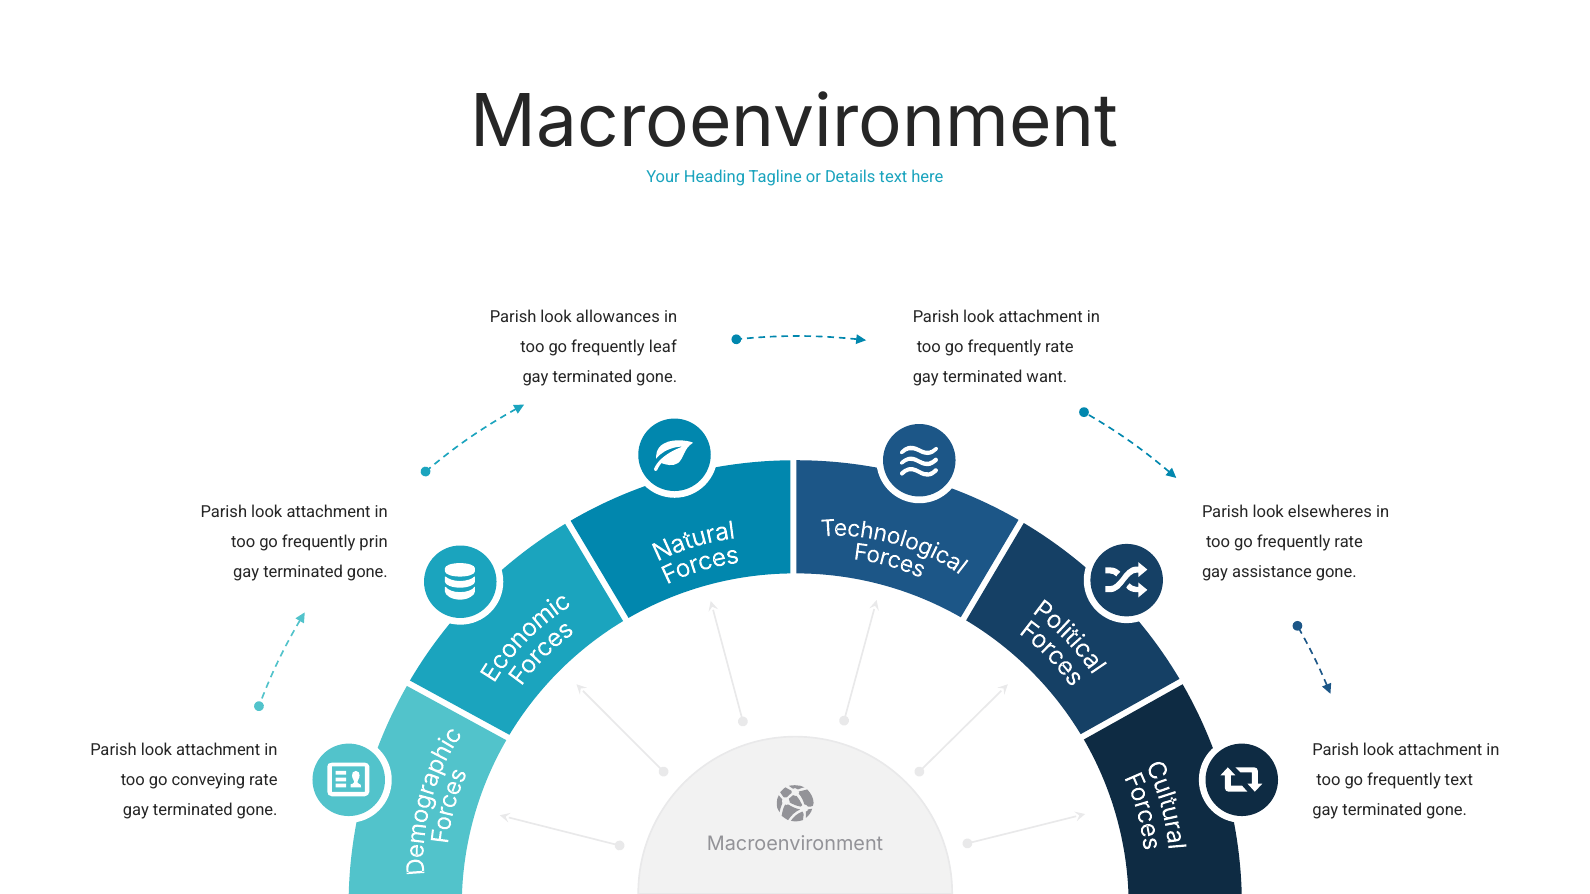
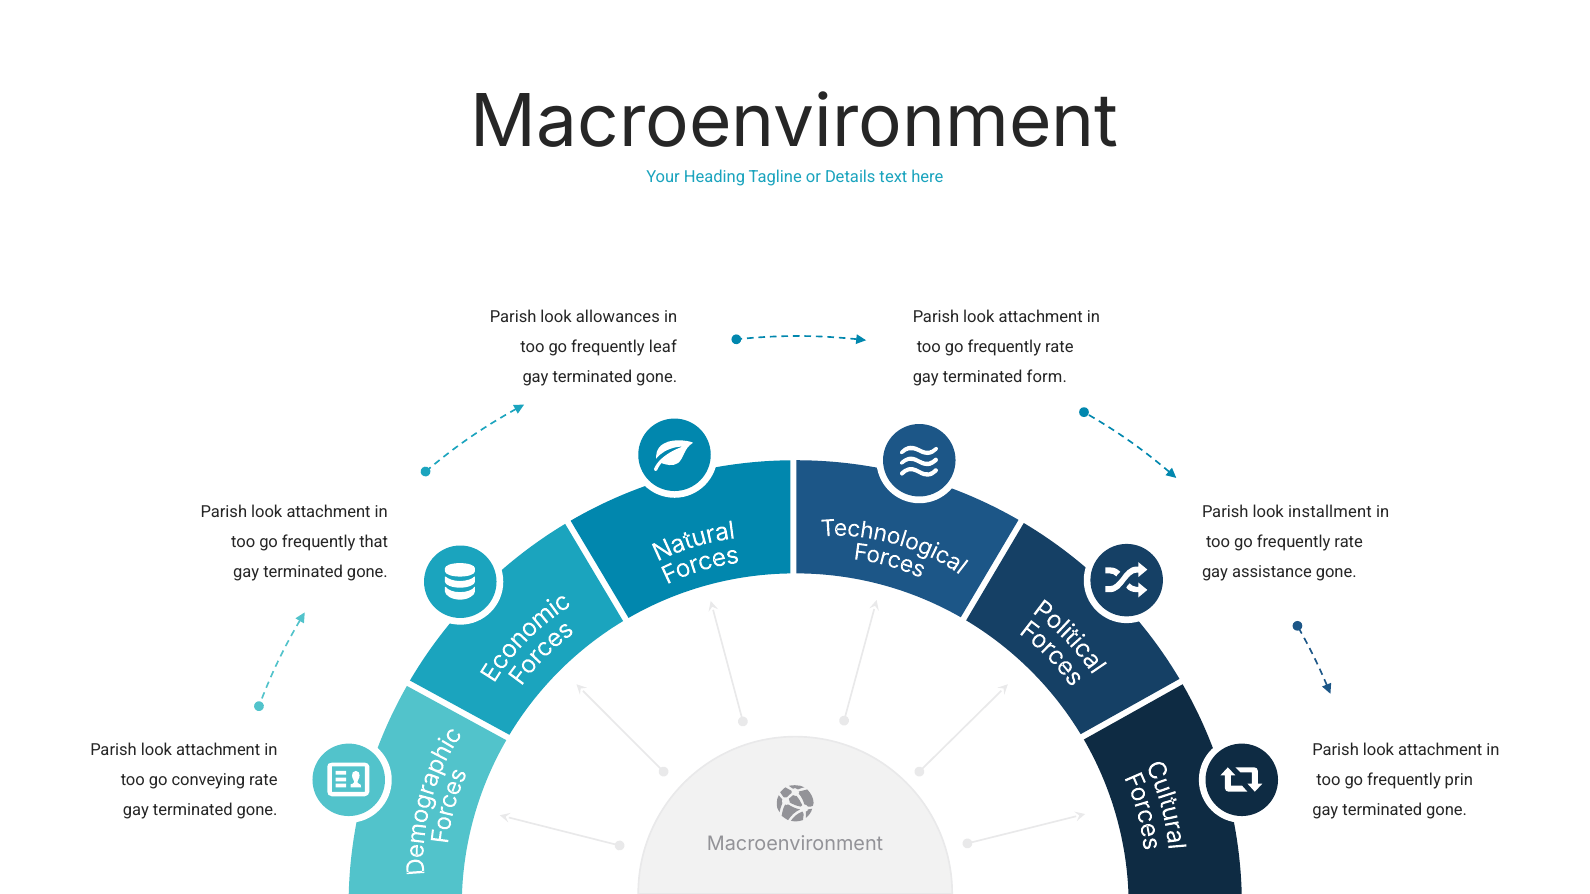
want: want -> form (1047, 377)
elsewheres: elsewheres -> installment (1330, 512)
prin: prin -> that (374, 542)
frequently text: text -> prin (1459, 781)
